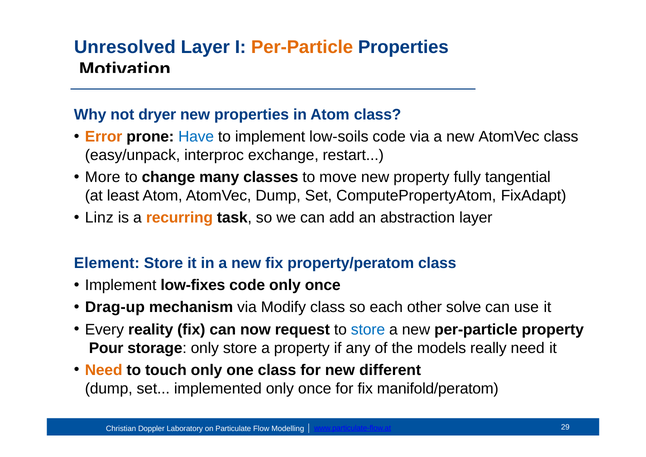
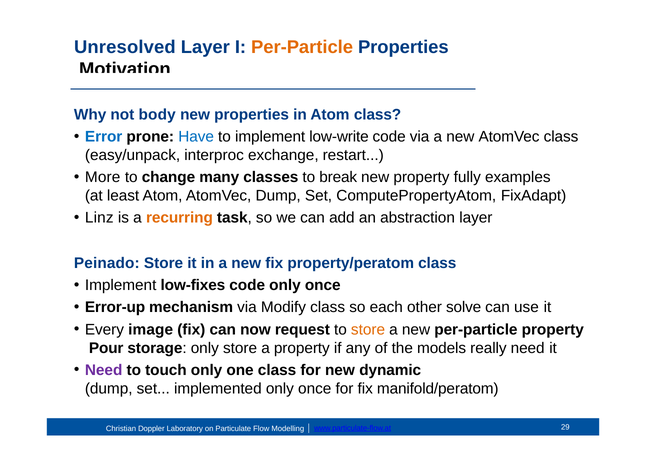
dryer: dryer -> body (157, 115)
Error colour: orange -> blue (104, 137)
low-soils: low-soils -> low-write (339, 137)
move: move -> break (338, 177)
tangential: tangential -> examples (518, 177)
Element: Element -> Peinado (107, 263)
Drag-up: Drag-up -> Error-up (115, 307)
reality: reality -> image (151, 329)
store colour: blue -> orange (368, 329)
Need colour: orange -> purple (104, 370)
different: different -> dynamic (390, 370)
